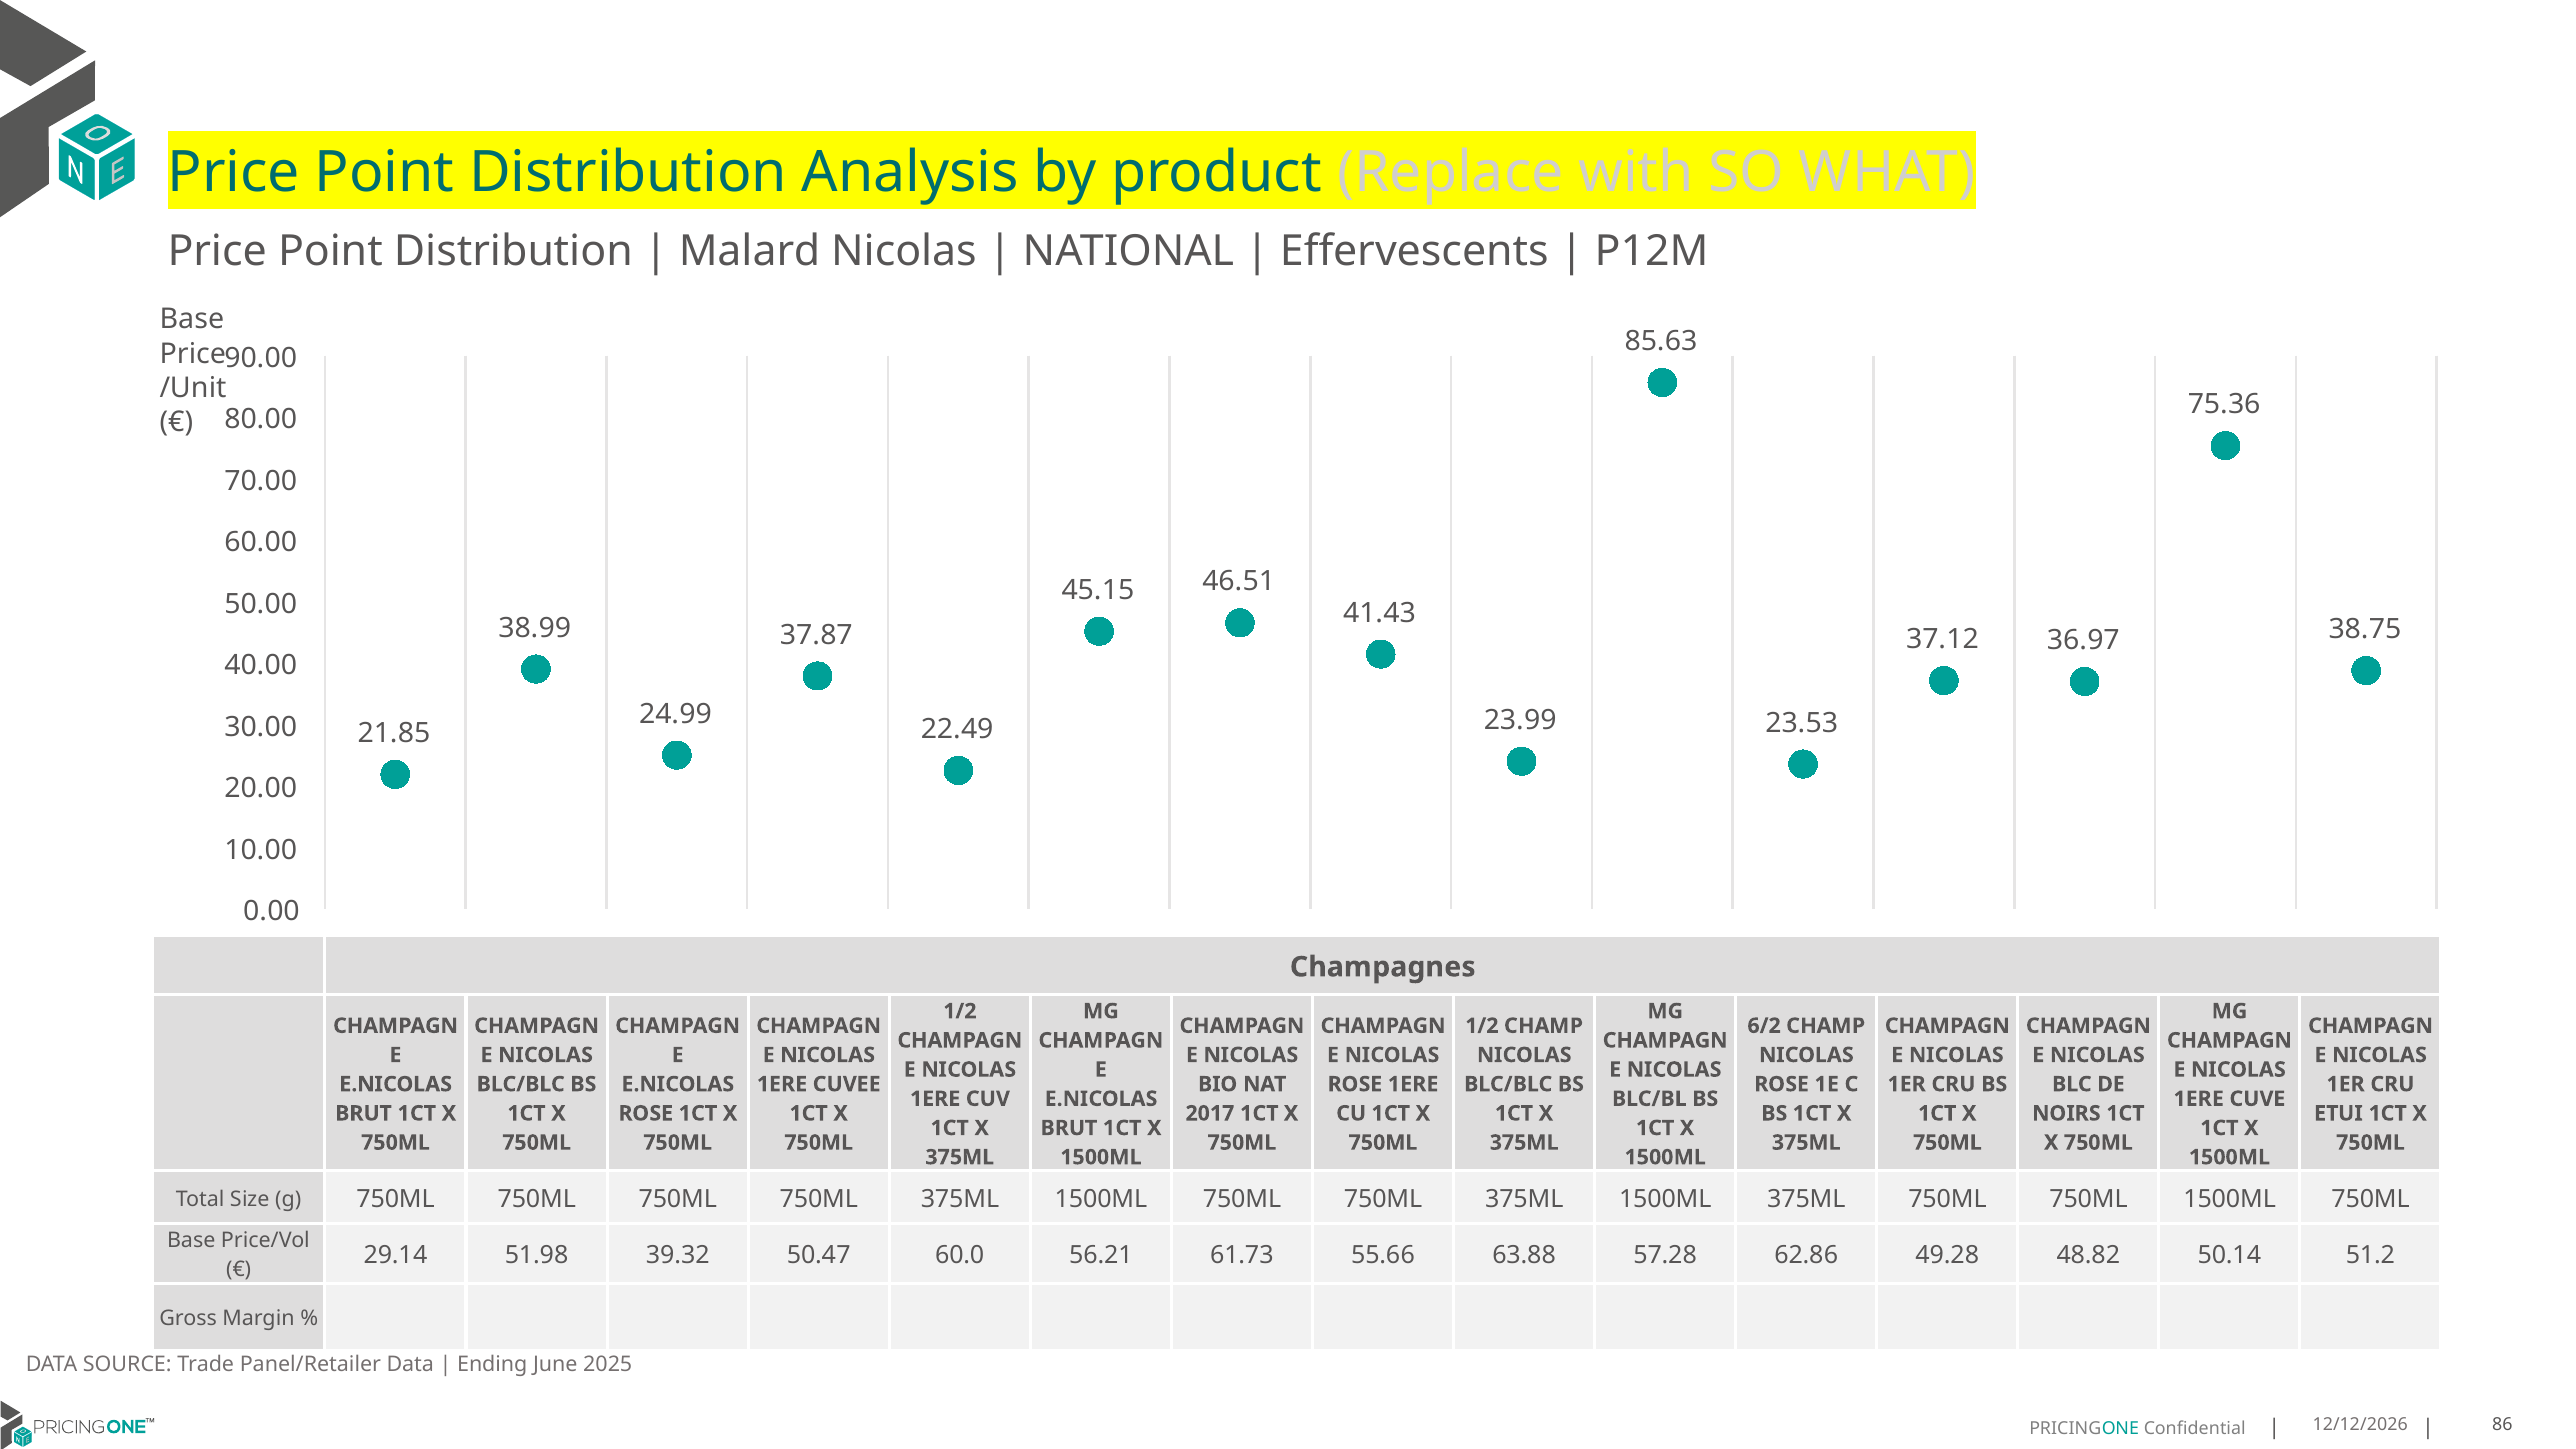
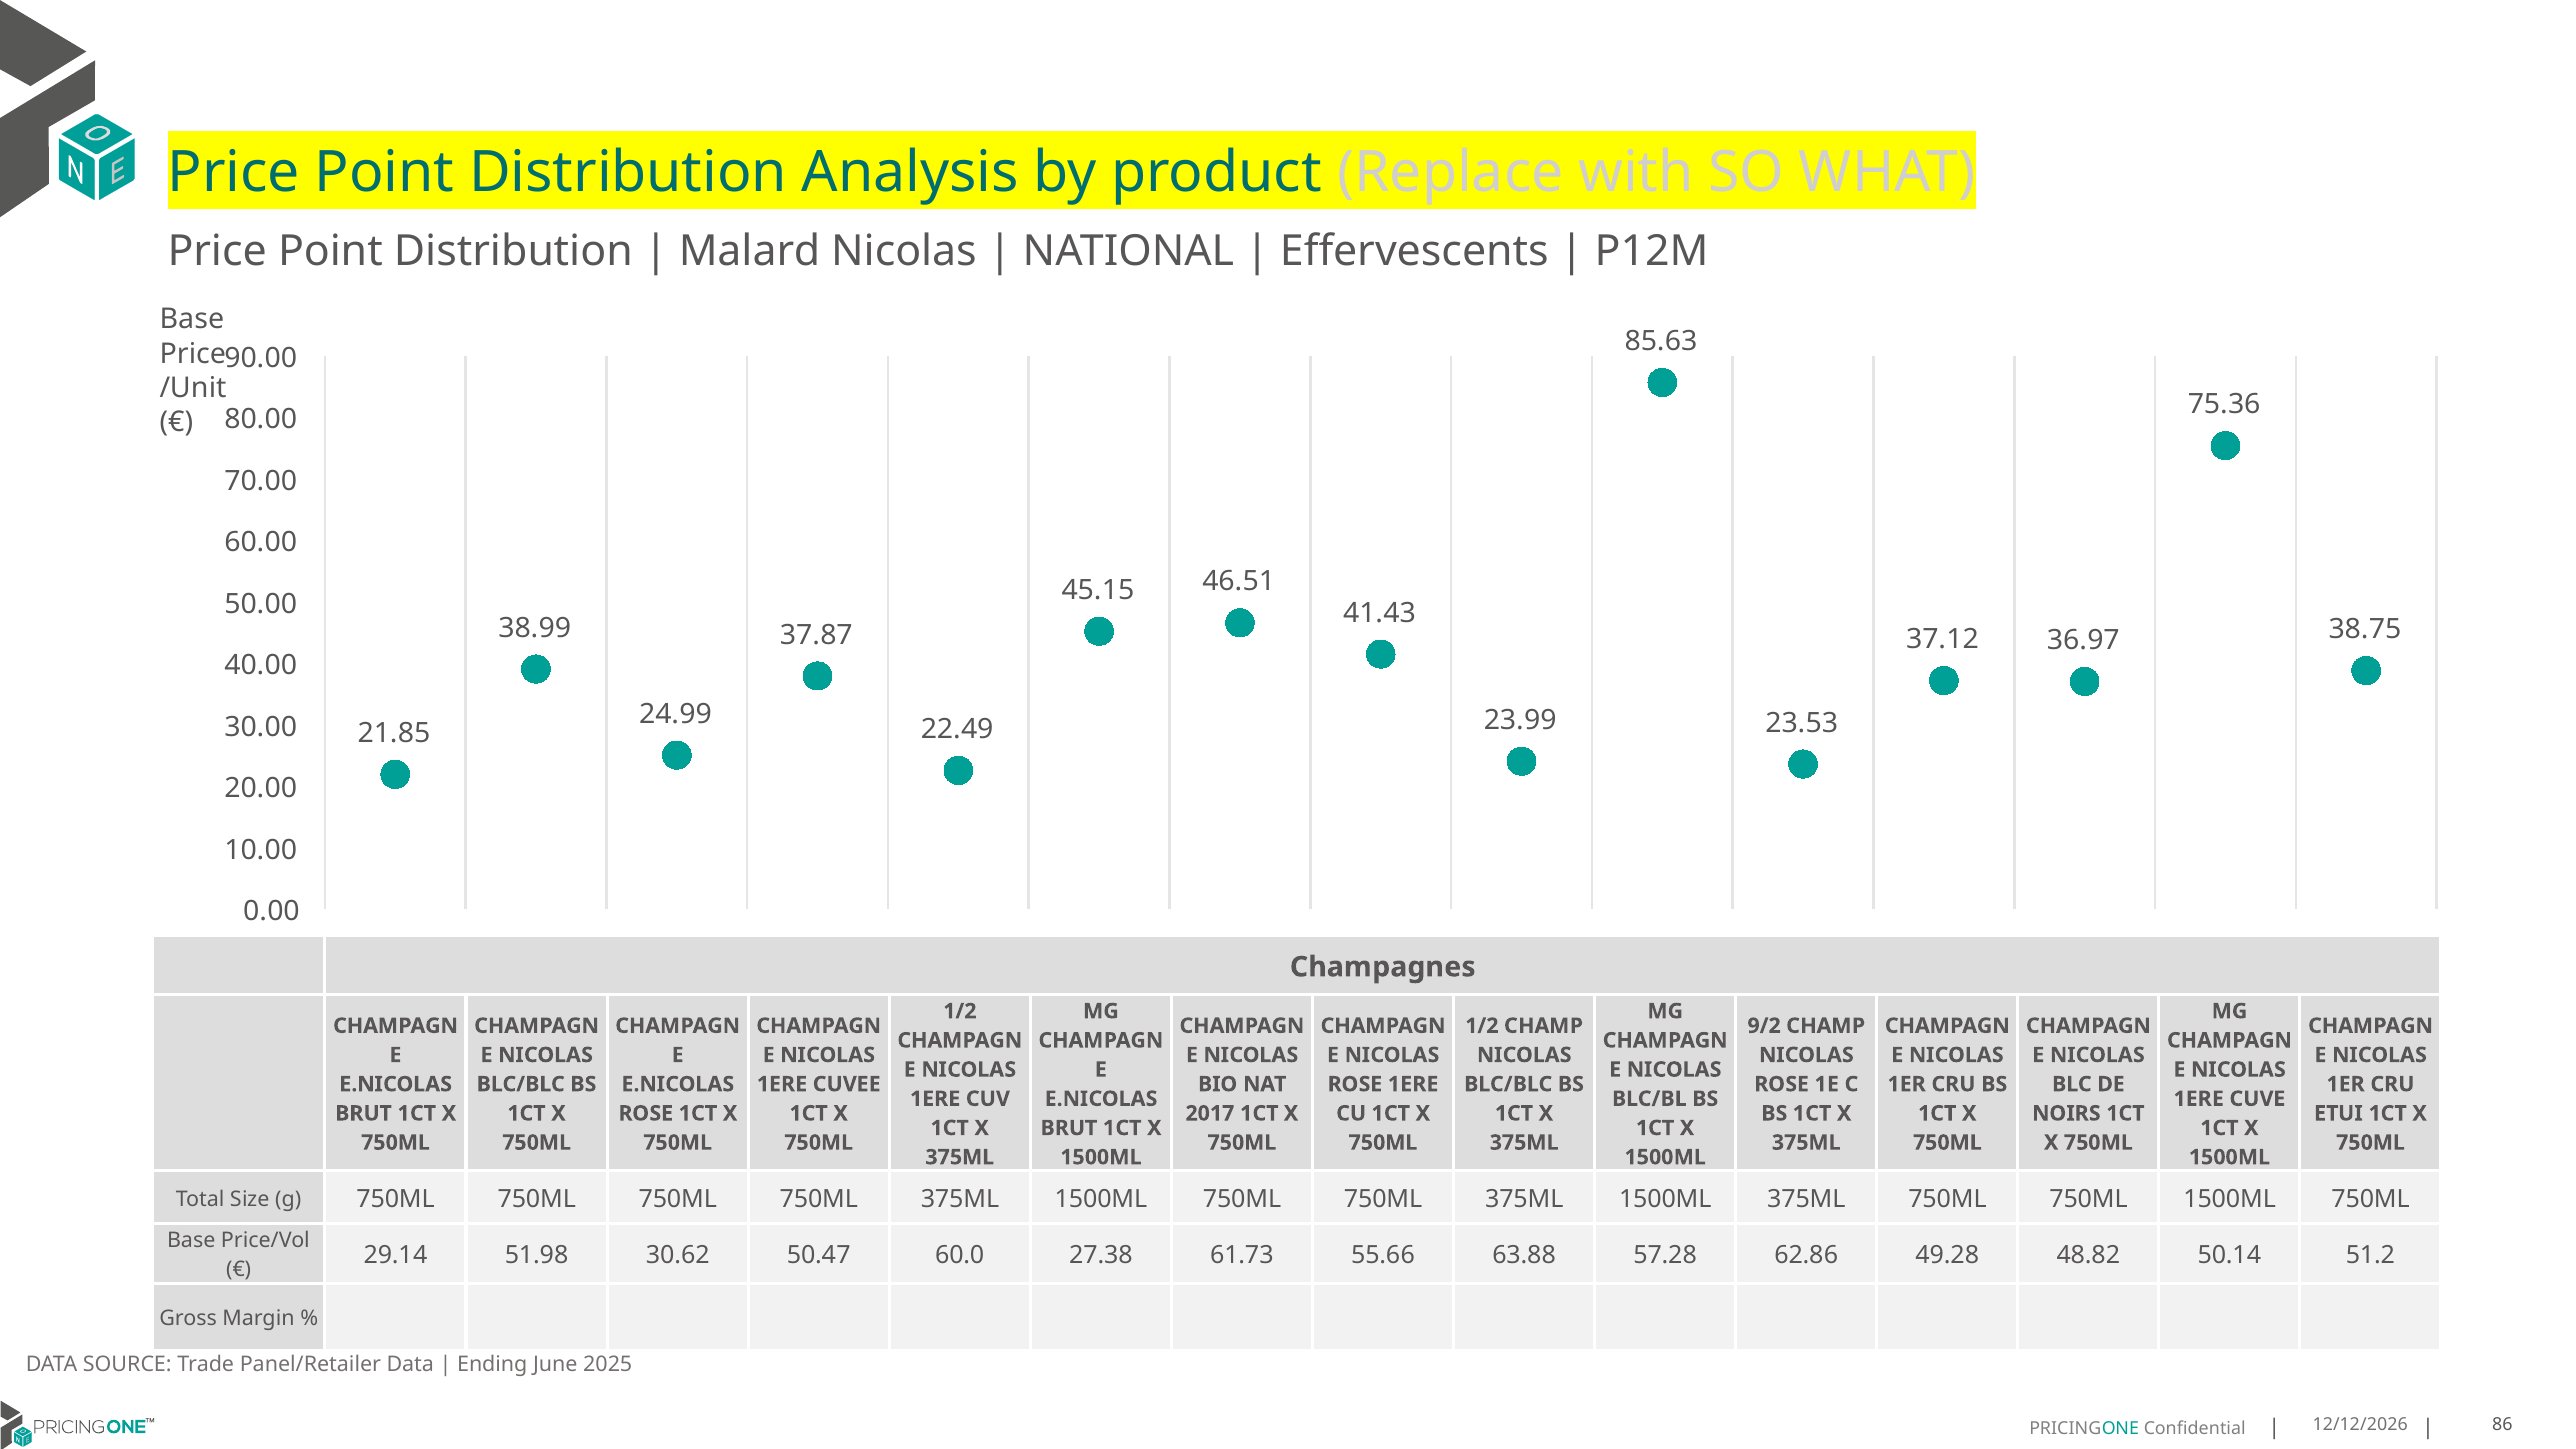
6/2: 6/2 -> 9/2 (1764, 1026)
39.32: 39.32 -> 30.62 (678, 1256)
56.21: 56.21 -> 27.38 (1101, 1256)
